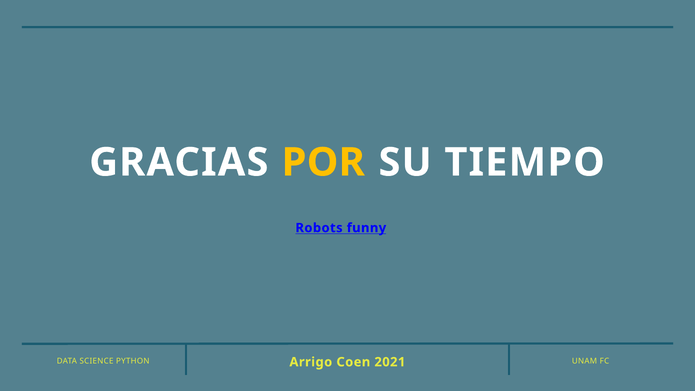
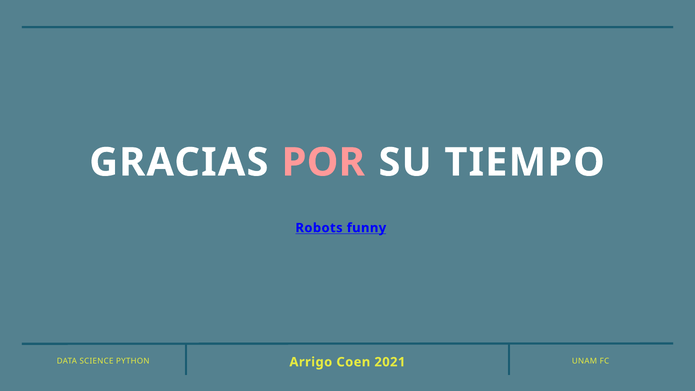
POR colour: yellow -> pink (323, 162)
